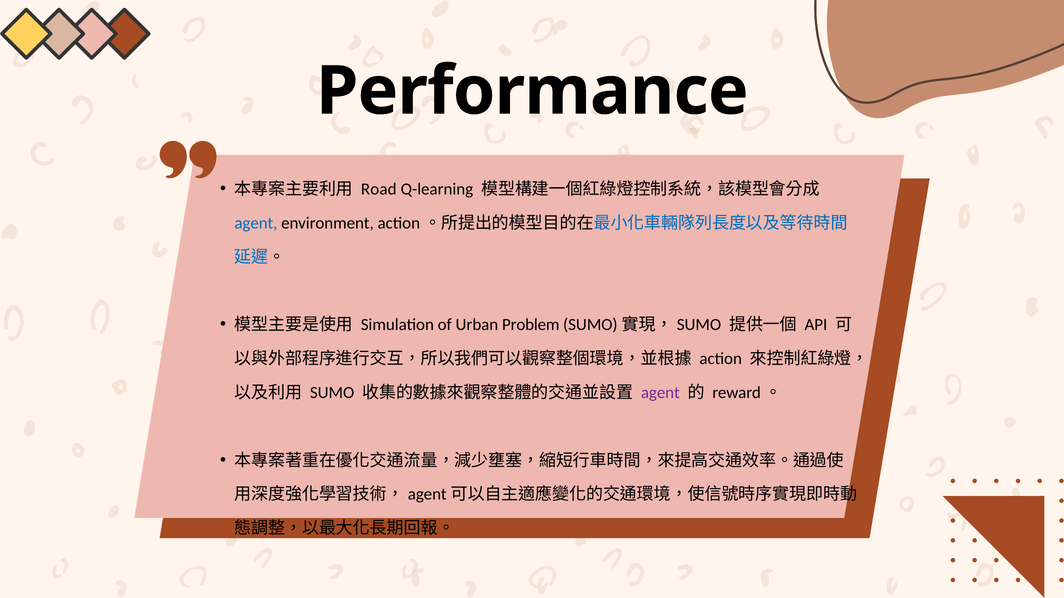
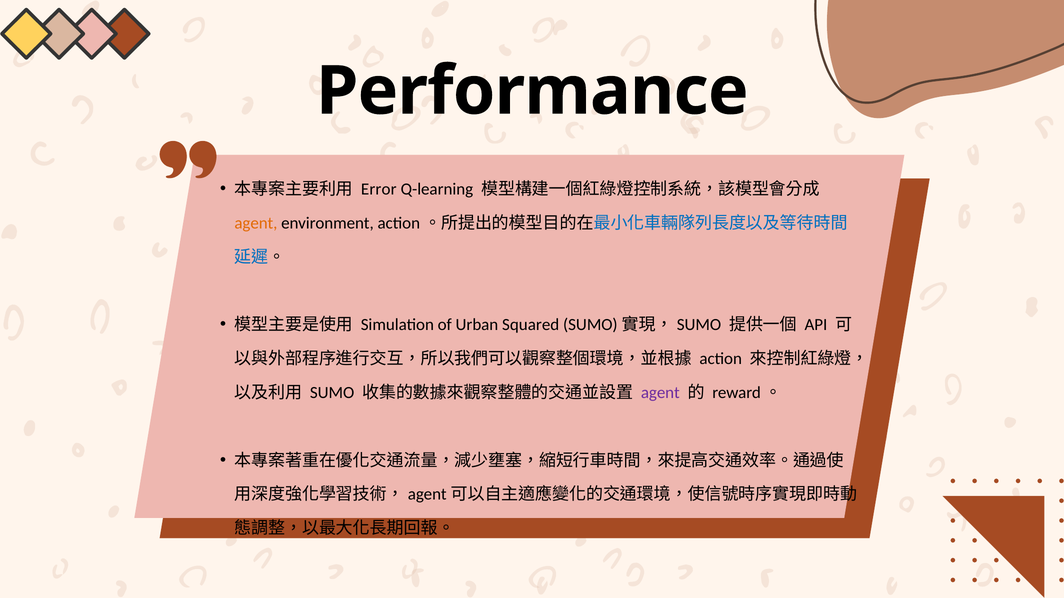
Road: Road -> Error (379, 189)
agent colour: blue -> orange (256, 223)
Problem: Problem -> Squared (531, 325)
